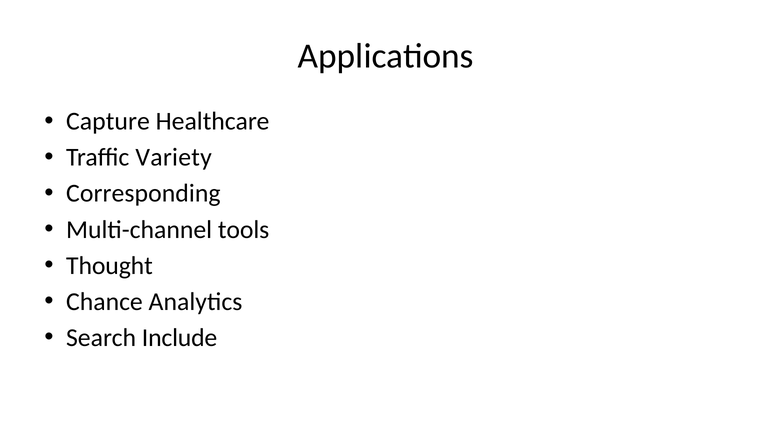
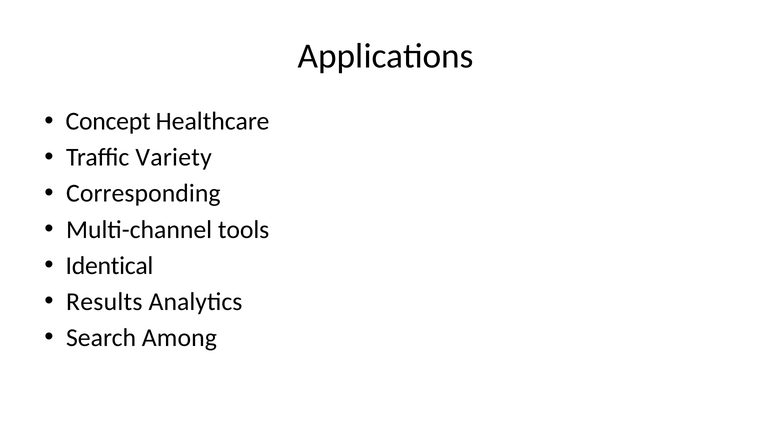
Capture: Capture -> Concept (108, 121)
Thought: Thought -> Identical (109, 266)
Chance: Chance -> Results (104, 302)
Include: Include -> Among (179, 338)
